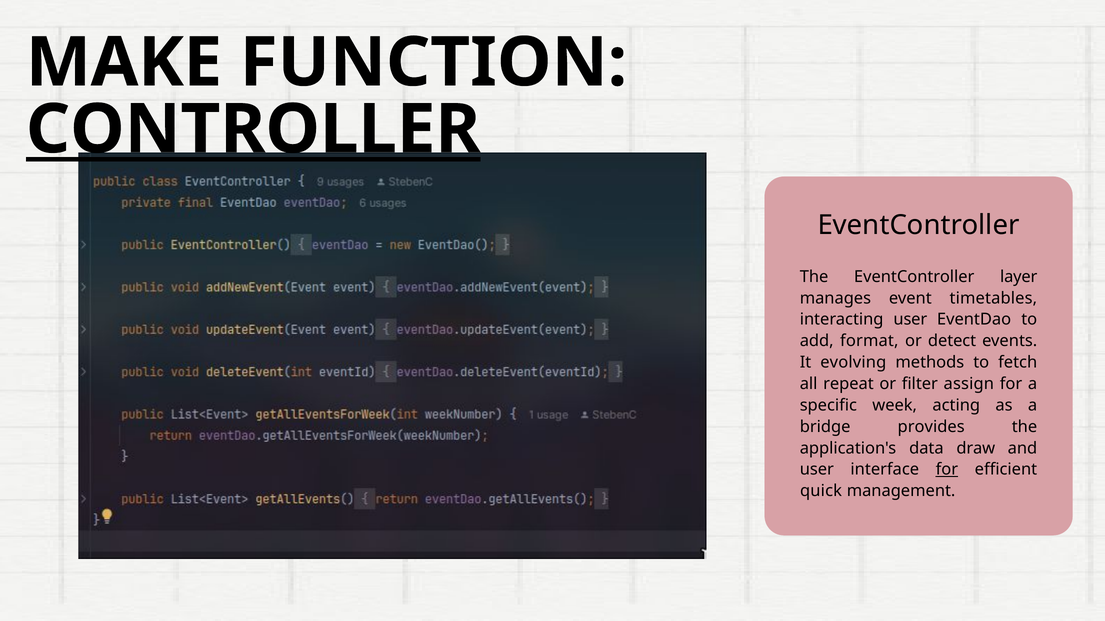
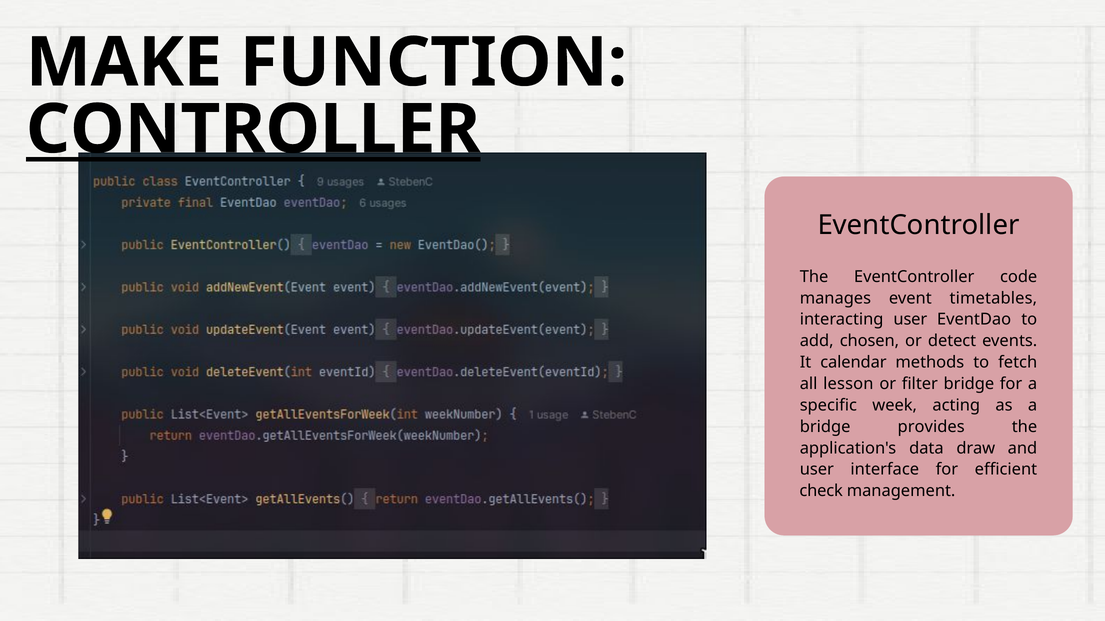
layer: layer -> code (1019, 277)
format: format -> chosen (869, 341)
evolving: evolving -> calendar (853, 363)
repeat: repeat -> lesson (848, 384)
filter assign: assign -> bridge (969, 384)
for underline: present -> none (947, 470)
quick: quick -> check (821, 491)
